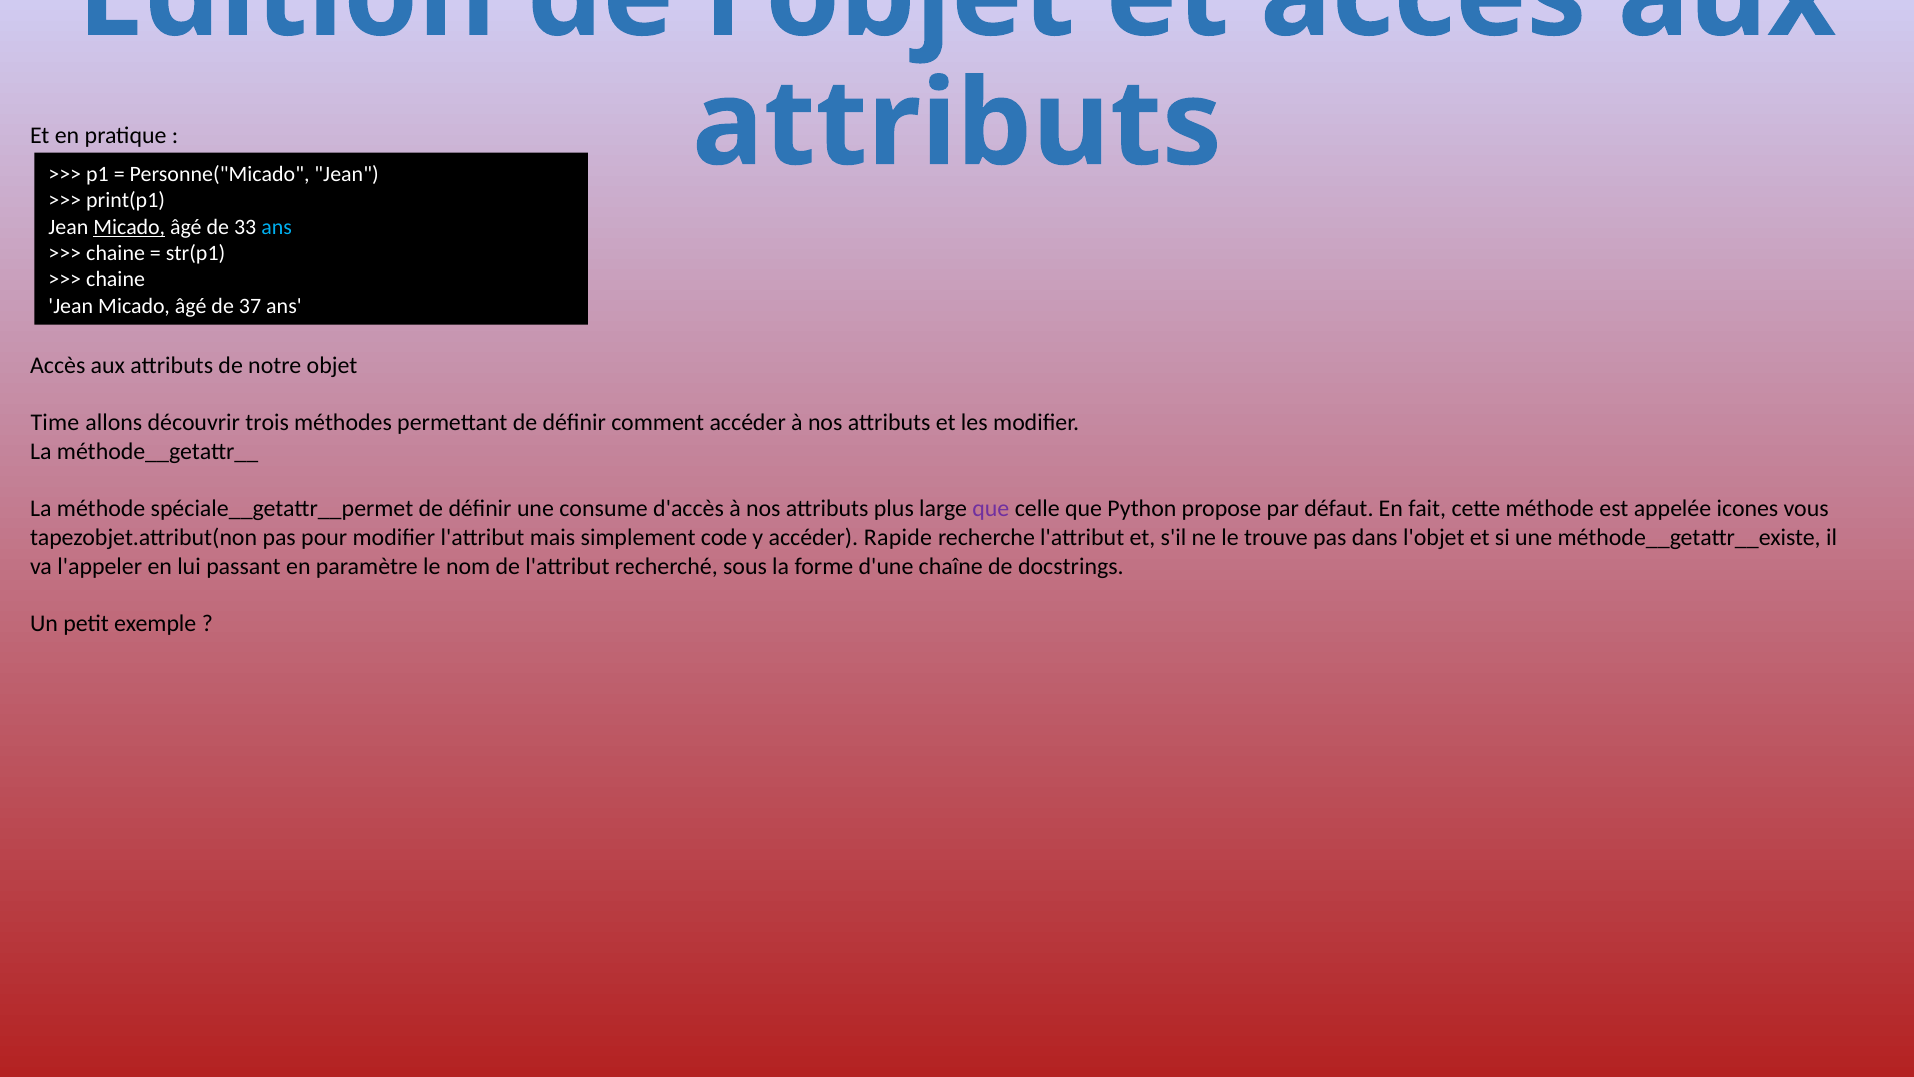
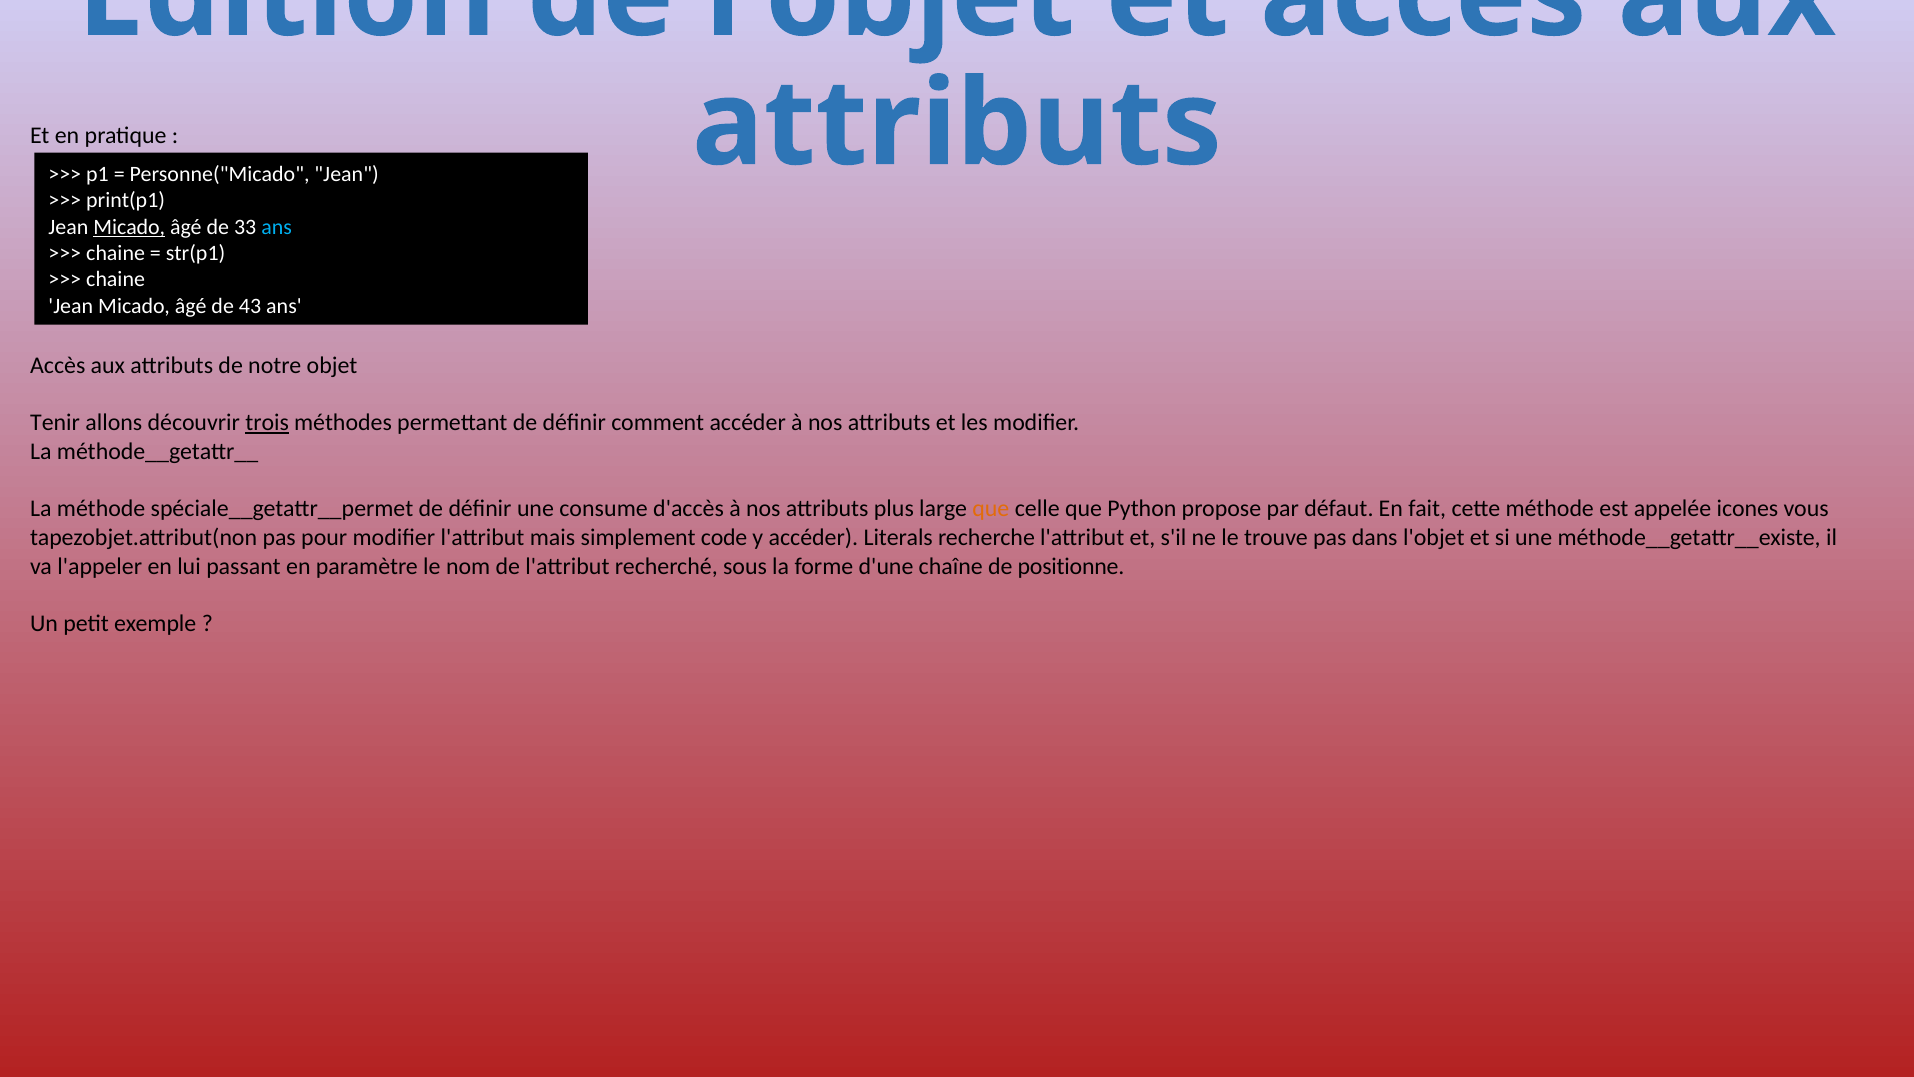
37: 37 -> 43 (250, 306)
Time: Time -> Tenir (55, 422)
trois underline: none -> present (267, 422)
que colour: purple -> orange (991, 509)
Rapide: Rapide -> Literals (898, 537)
docstrings: docstrings -> positionne (1071, 566)
